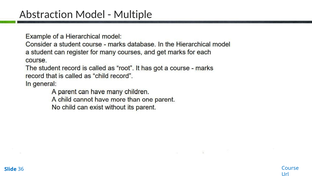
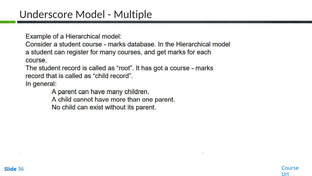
Abstraction: Abstraction -> Underscore (46, 14)
